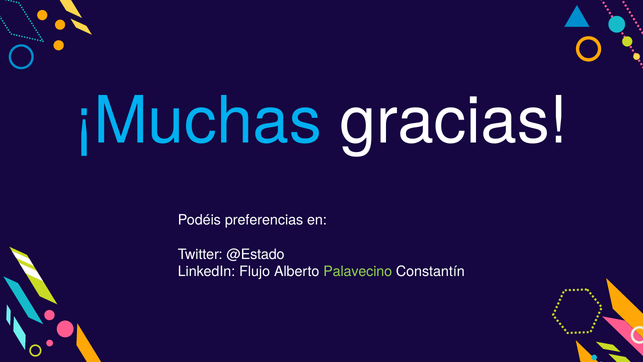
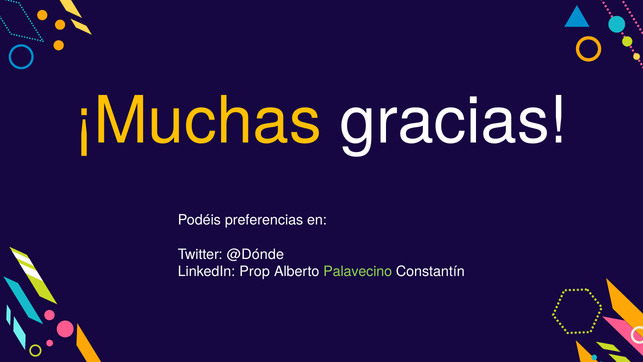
¡Muchas colour: light blue -> yellow (199, 121)
@Estado: @Estado -> @Dónde (255, 254)
Flujo: Flujo -> Prop (255, 271)
